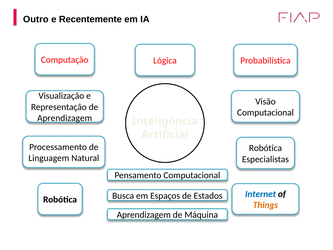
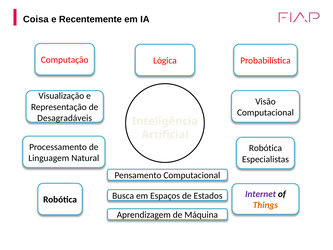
Outro: Outro -> Coisa (36, 19)
Aprendizagem: Aprendizagem -> Desagradáveis (65, 118)
Internet colour: blue -> purple (261, 194)
